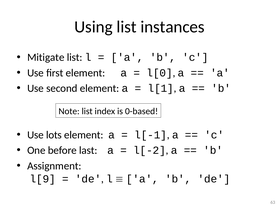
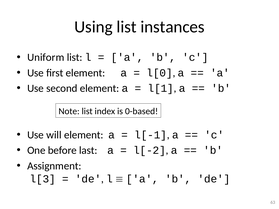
Mitigate: Mitigate -> Uniform (46, 57)
lots: lots -> will (54, 135)
l[9: l[9 -> l[3 (43, 179)
